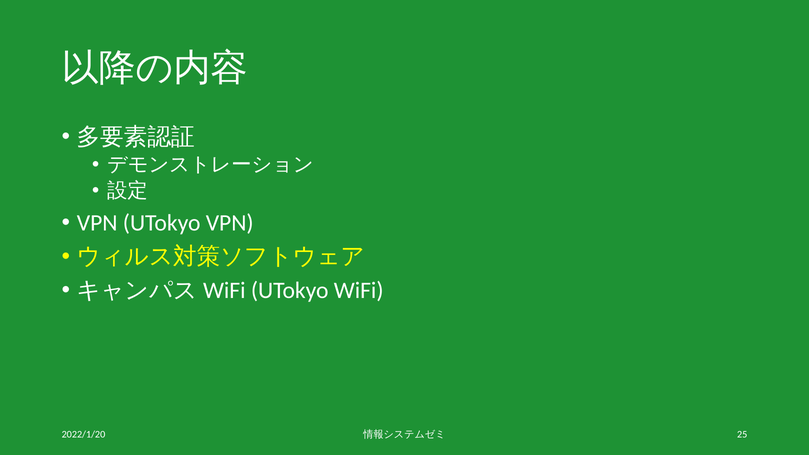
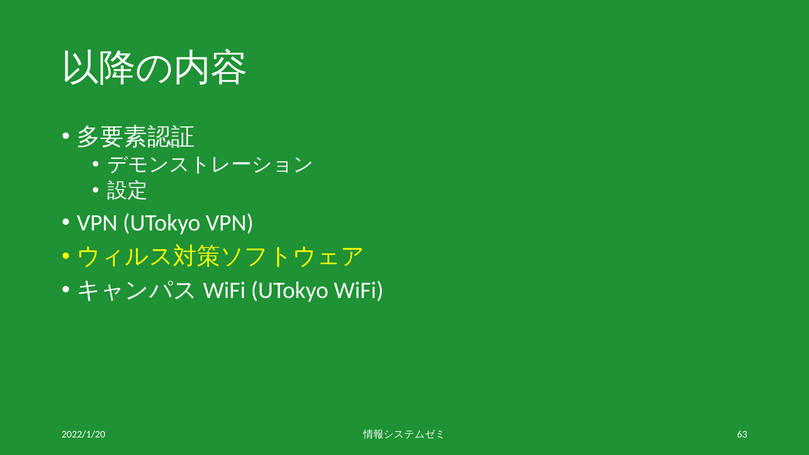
25: 25 -> 63 (742, 434)
